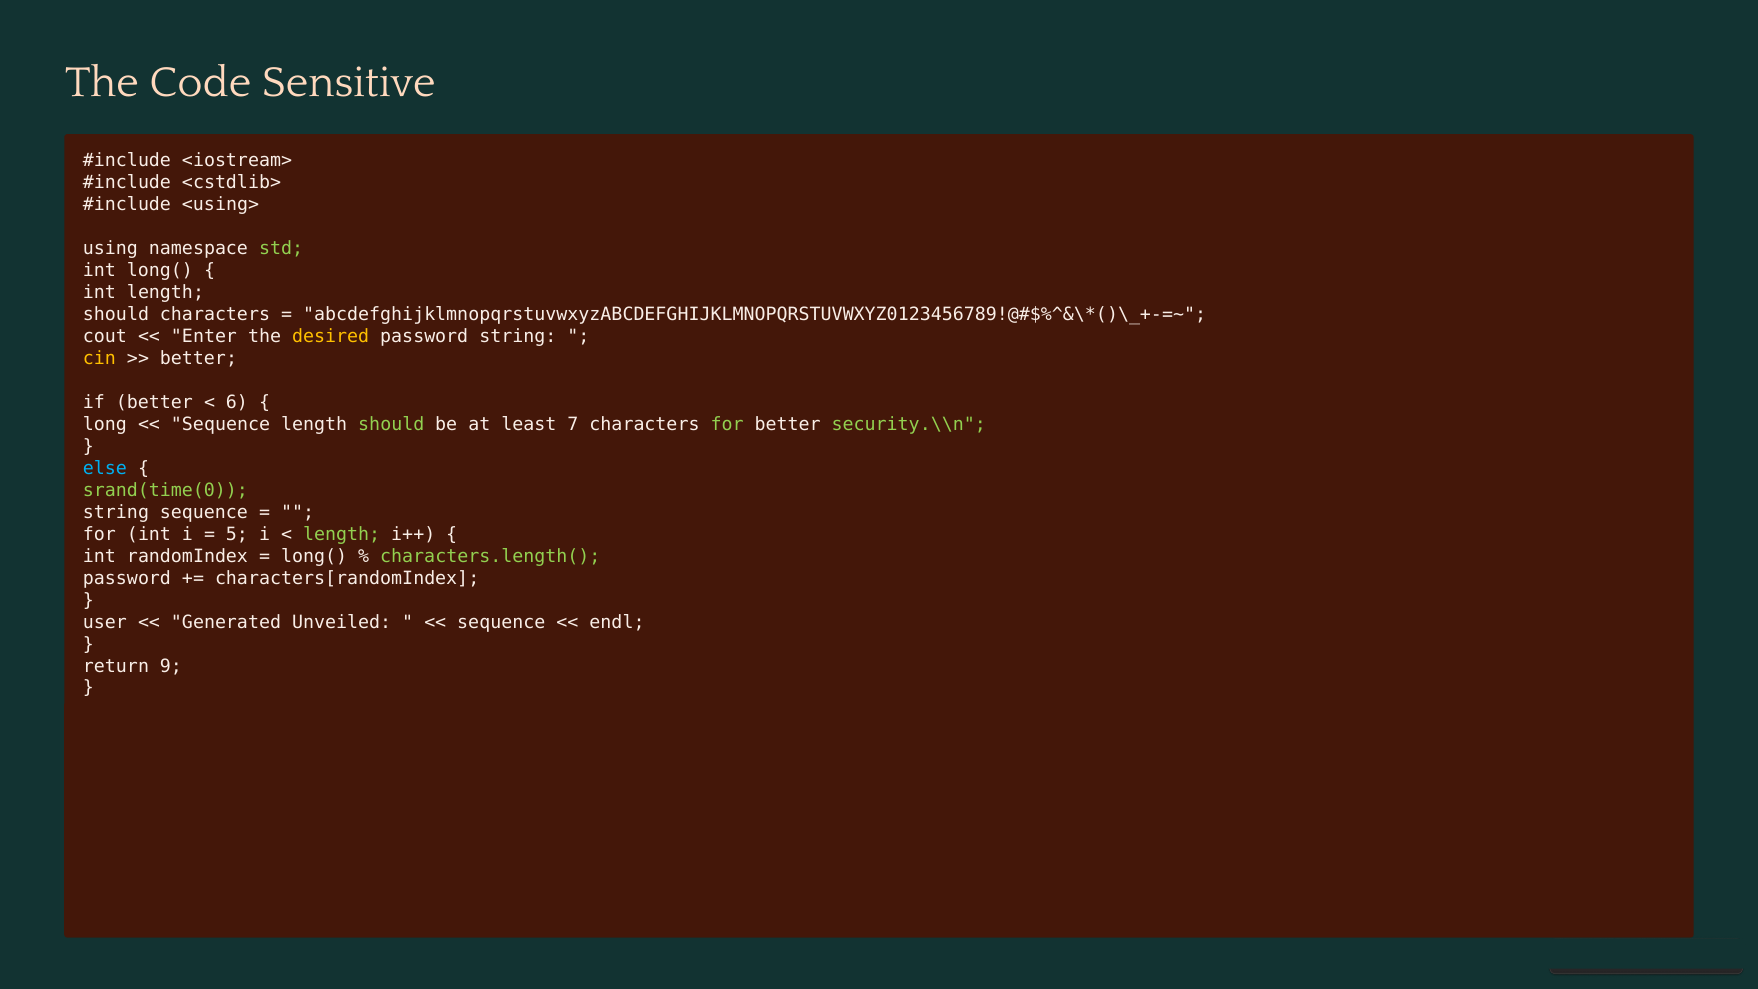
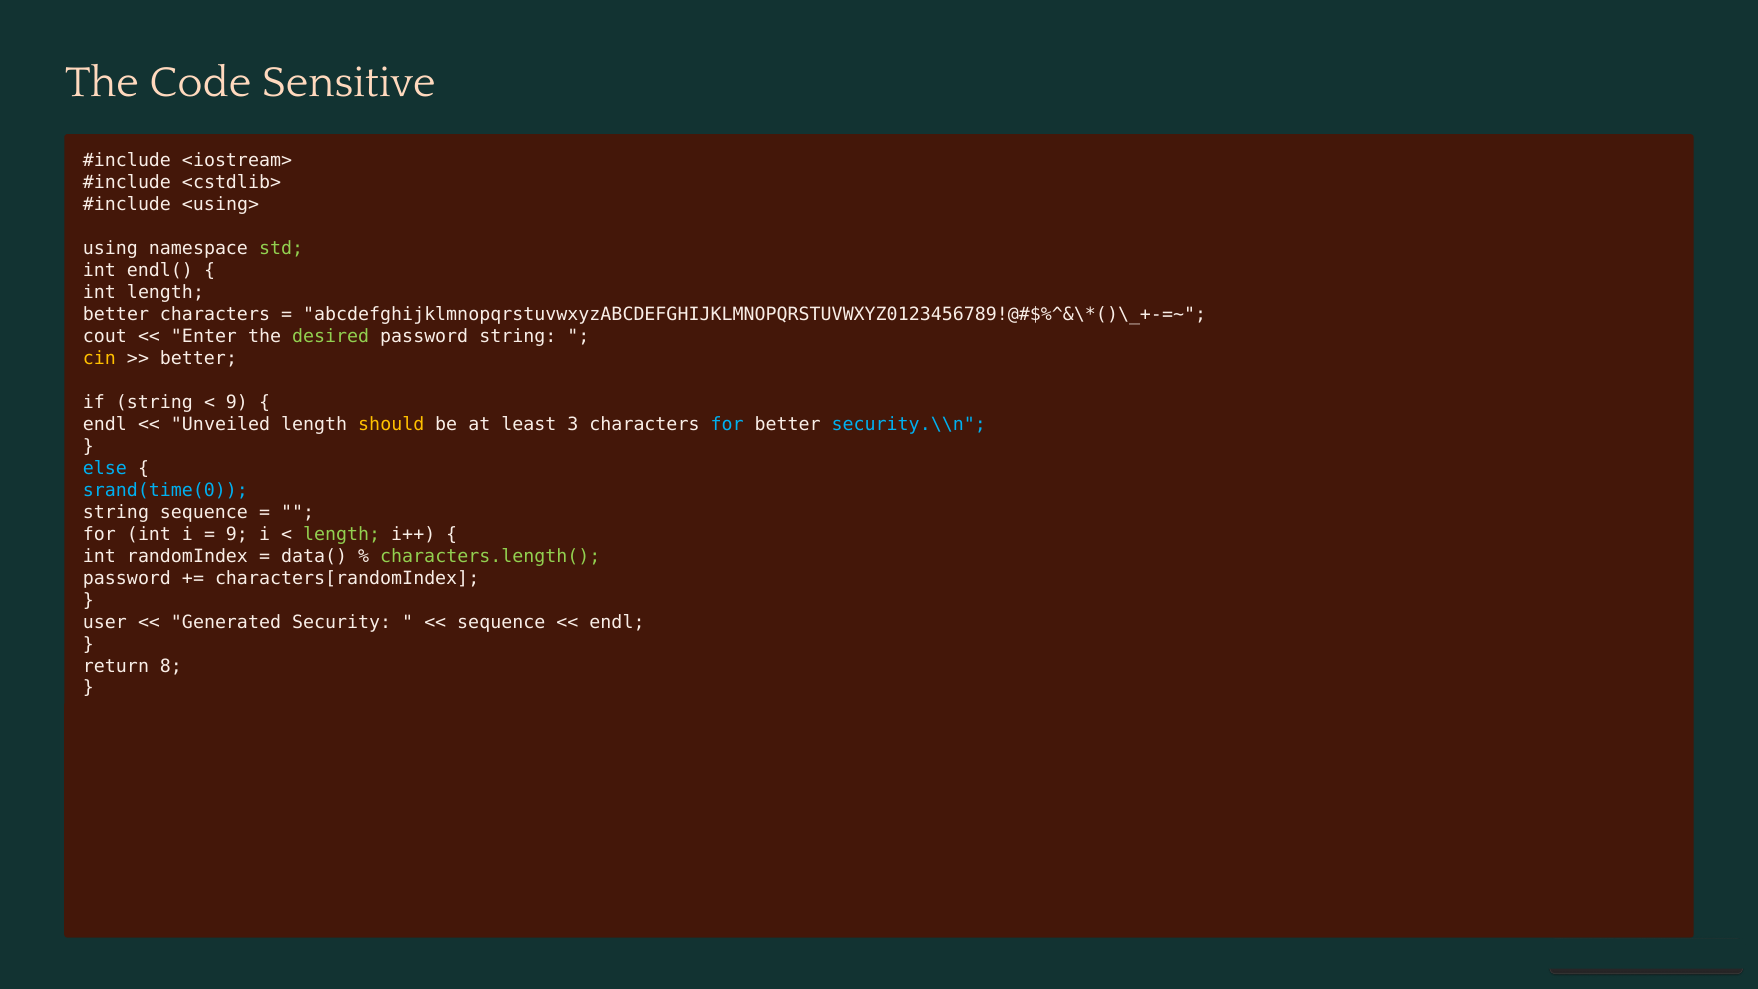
int long(: long( -> endl( (160, 270)
should: should -> better (116, 314)
desired colour: yellow -> light green (331, 336)
if better: better -> string (154, 402)
6: 6 -> 9 (237, 402)
long: long -> endl (105, 424)
Sequence: Sequence -> Unveiled (221, 424)
should colour: light green -> yellow (391, 424)
7: 7 -> 3 (573, 424)
for colour: light green -> light blue (727, 424)
security.\\n colour: light green -> light blue (909, 424)
srand(time(0 colour: light green -> light blue (165, 490)
5: 5 -> 9 (237, 534)
long(: long( -> data( (314, 556)
Unveiled: Unveiled -> Security (342, 622)
9: 9 -> 8 (171, 666)
